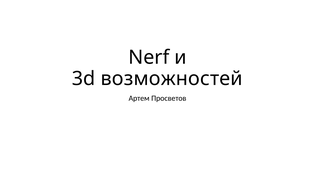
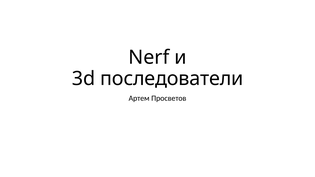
возможностей: возможностей -> последователи (172, 79)
